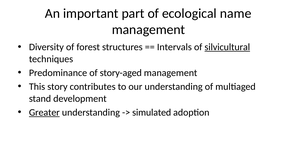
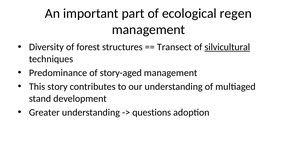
name: name -> regen (236, 13)
Intervals: Intervals -> Transect (174, 47)
Greater underline: present -> none (44, 112)
simulated: simulated -> questions (152, 112)
